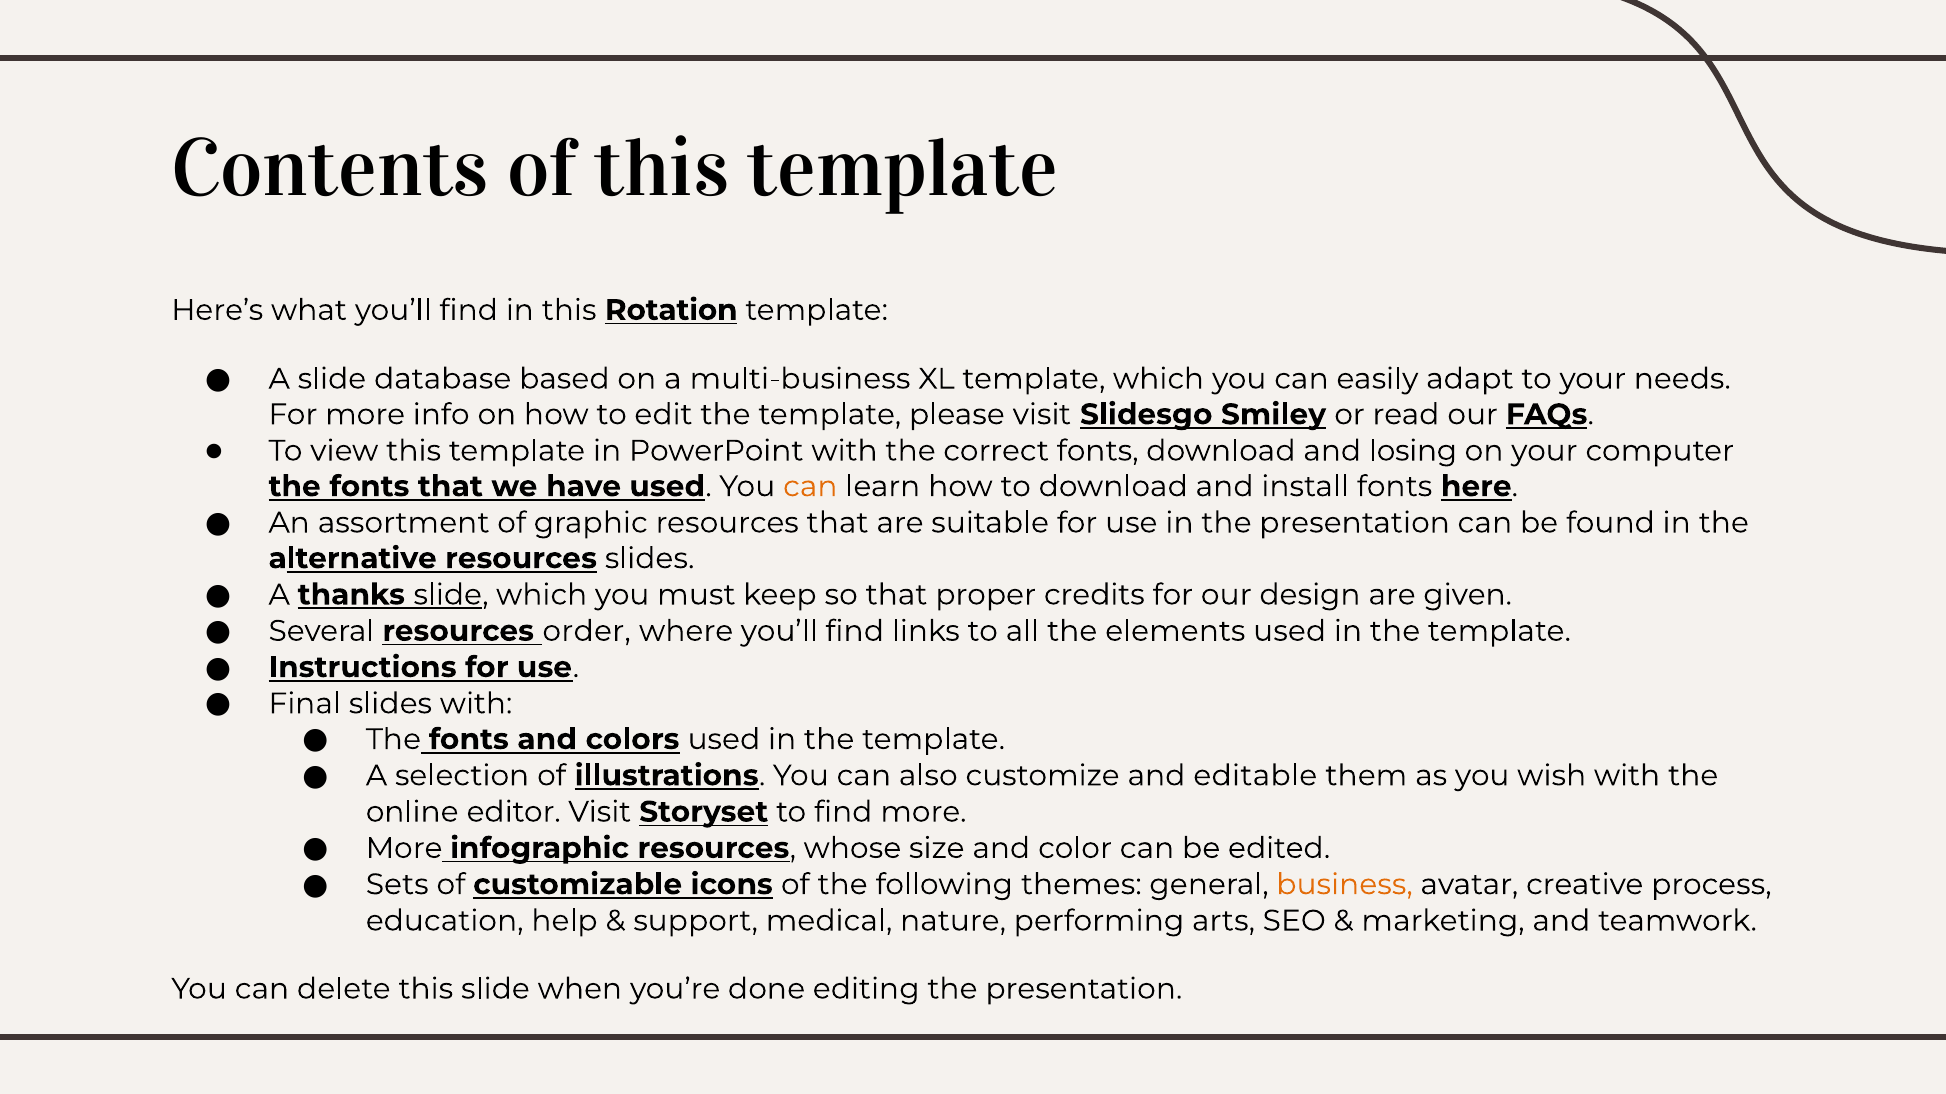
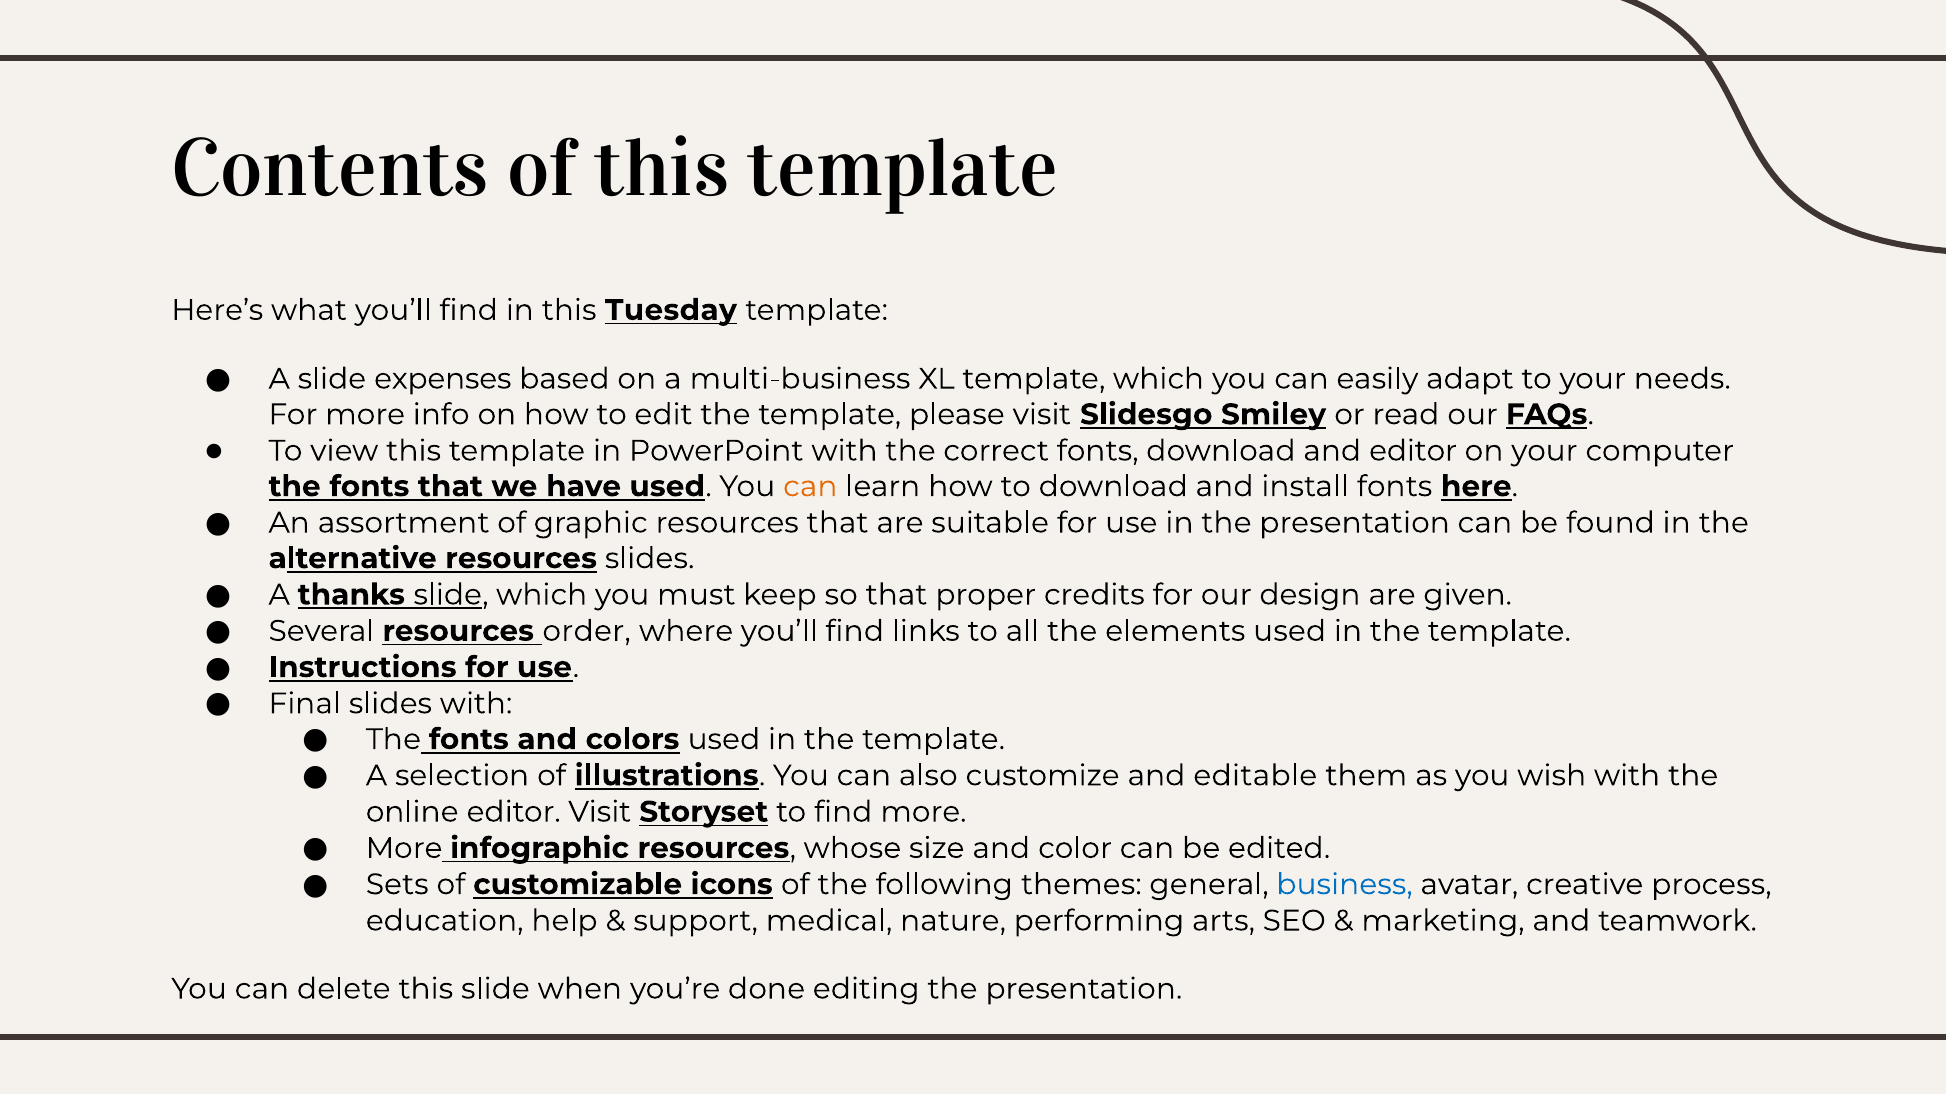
Rotation: Rotation -> Tuesday (671, 310)
database: database -> expenses (443, 379)
and losing: losing -> editor (1413, 451)
business colour: orange -> blue (1345, 885)
